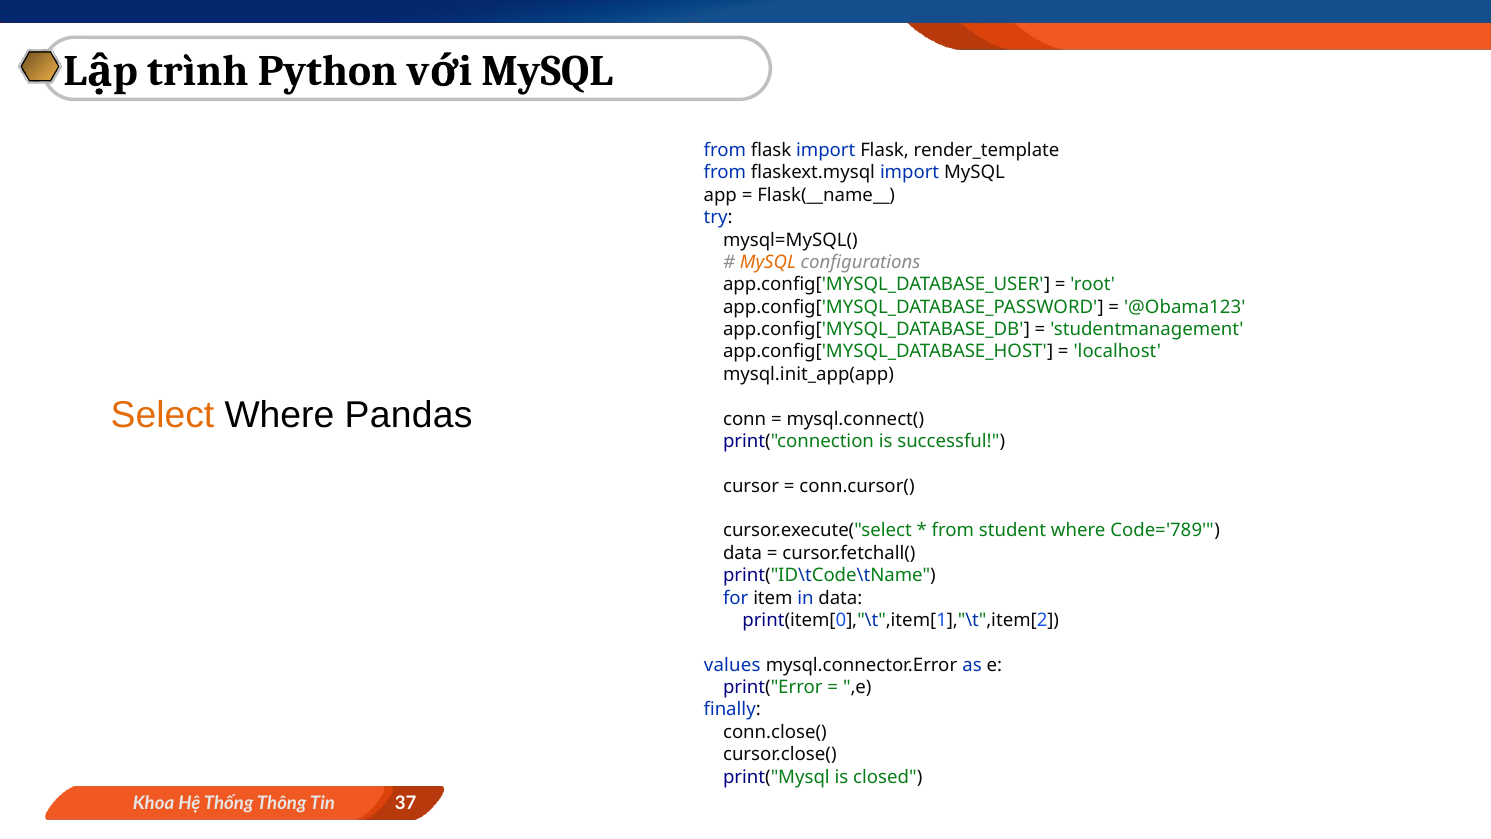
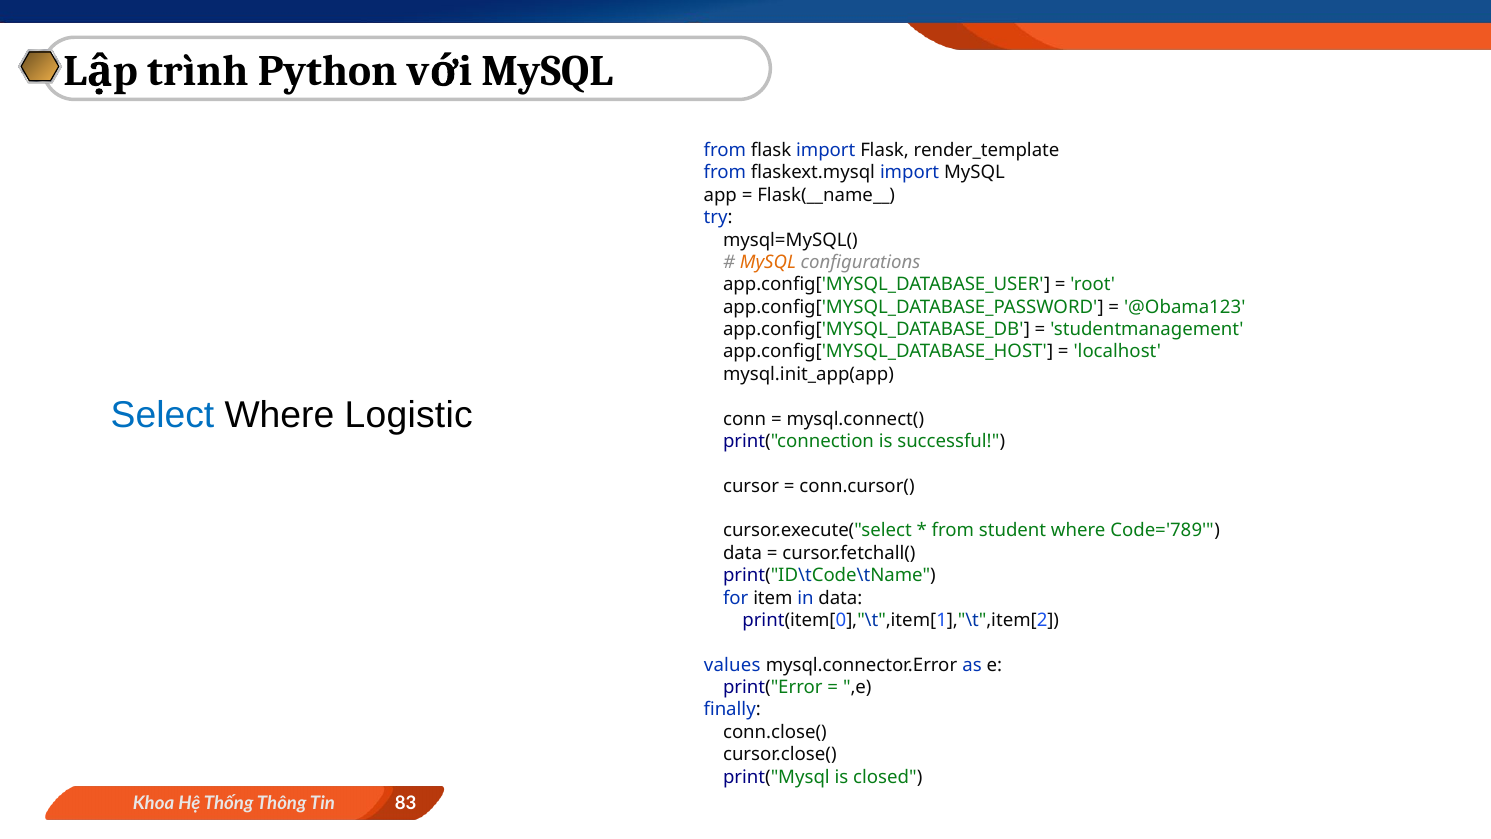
Select colour: orange -> blue (162, 415)
Pandas: Pandas -> Logistic (409, 415)
37: 37 -> 83 (406, 803)
